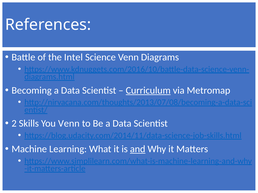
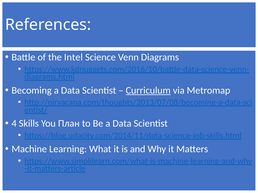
2: 2 -> 4 (14, 124)
You Venn: Venn -> План (69, 124)
and underline: present -> none (138, 149)
